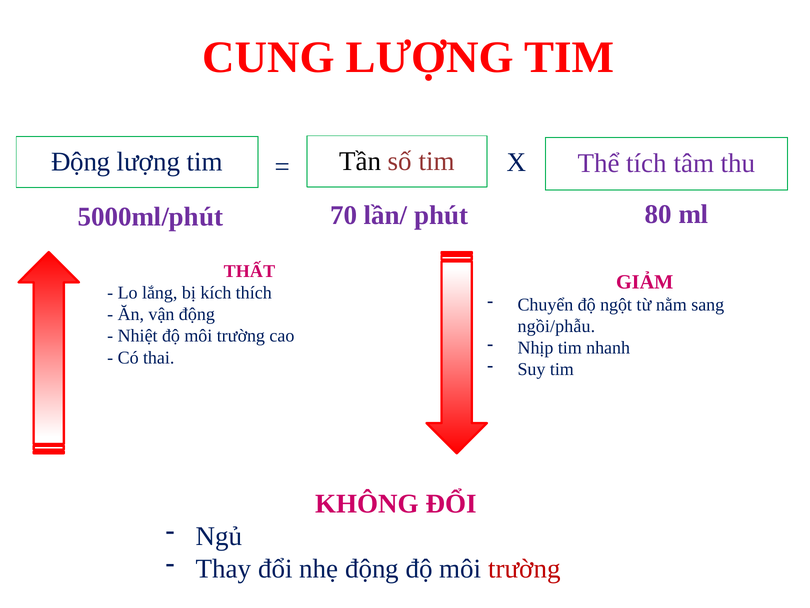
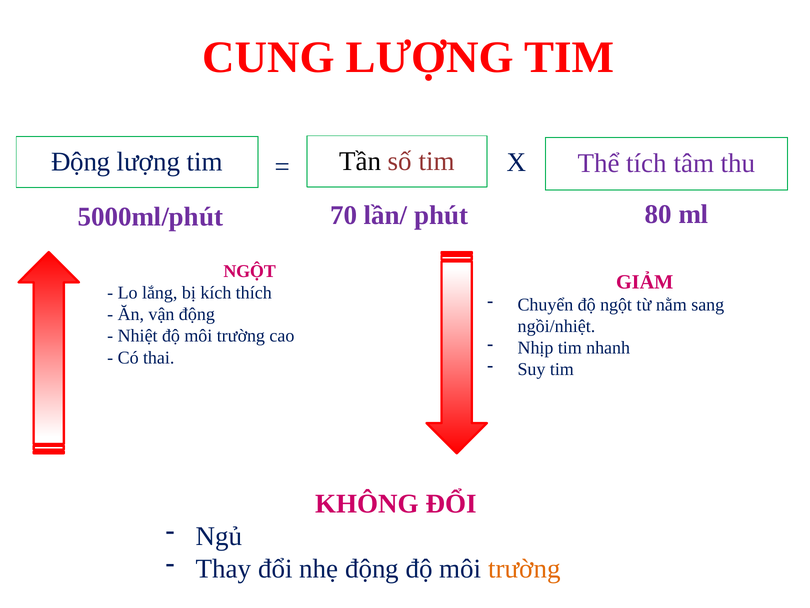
THẤT: THẤT -> NGỘT (250, 271)
ngồi/phẫu: ngồi/phẫu -> ngồi/nhiệt (556, 326)
trường colour: red -> orange (524, 568)
